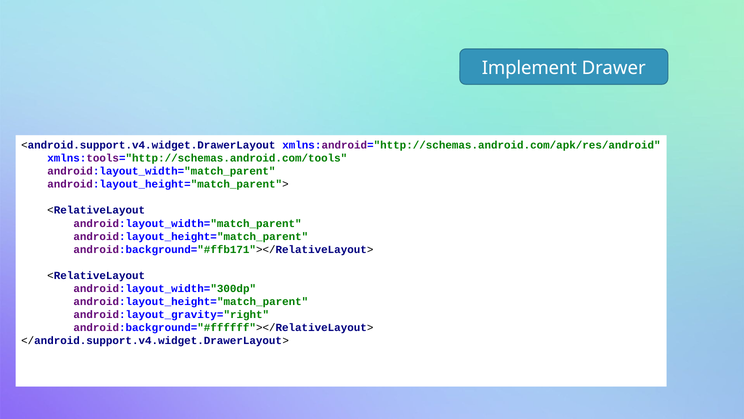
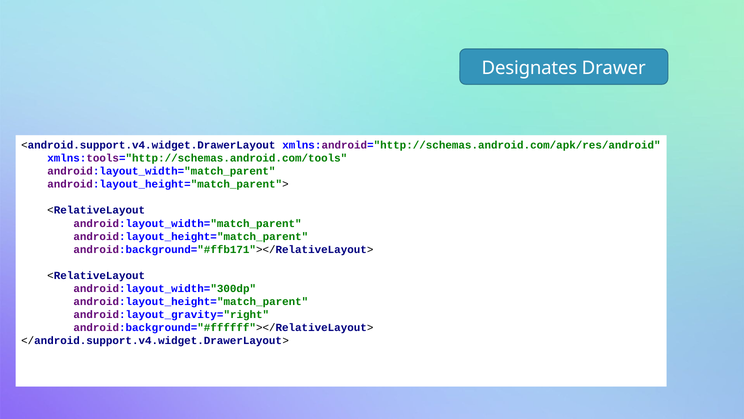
Implement: Implement -> Designates (529, 68)
